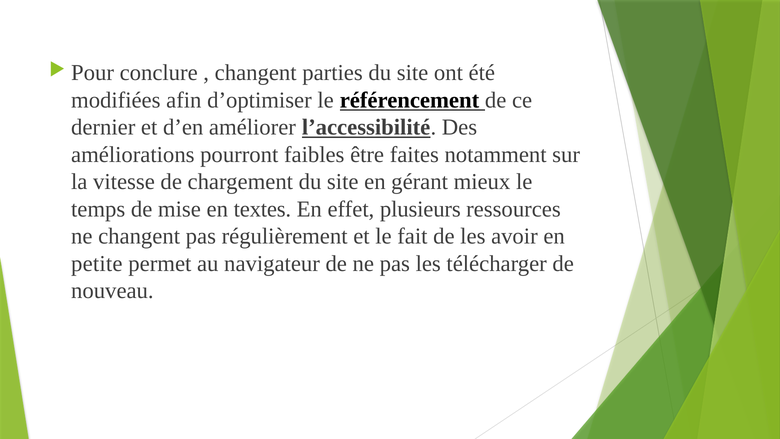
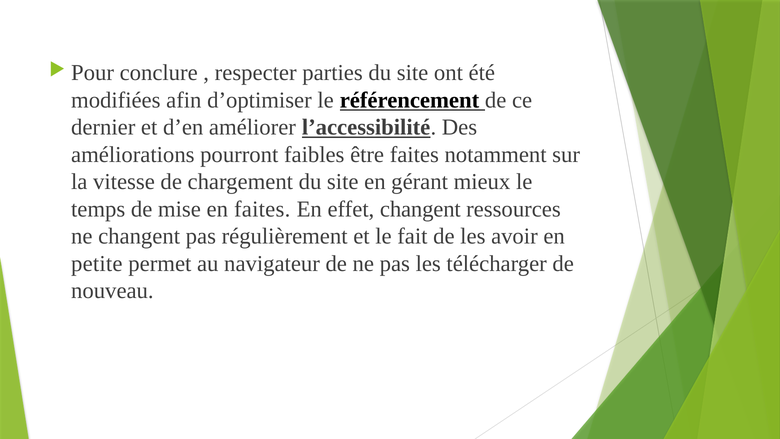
changent: changent -> respecter (256, 73)
en textes: textes -> faites (262, 209)
effet plusieurs: plusieurs -> changent (420, 209)
